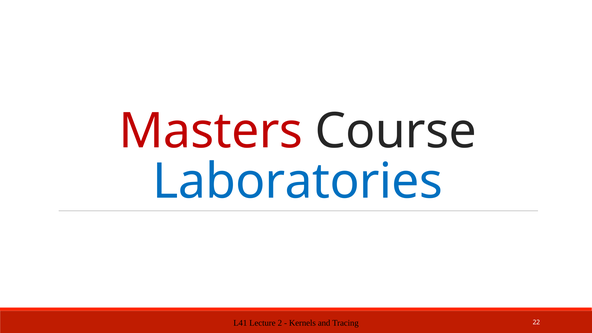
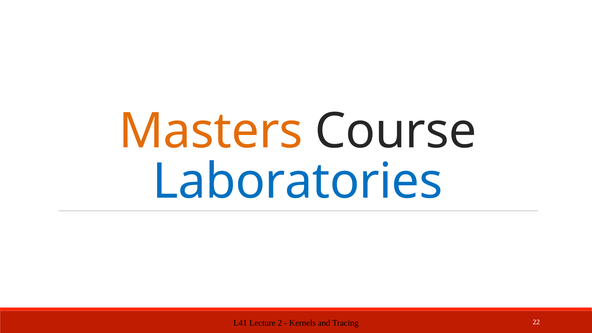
Masters colour: red -> orange (211, 131)
